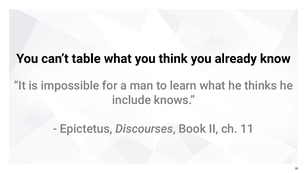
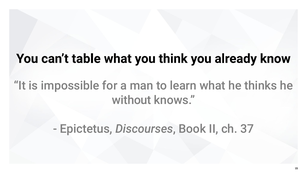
include: include -> without (132, 100)
11: 11 -> 37 (247, 129)
